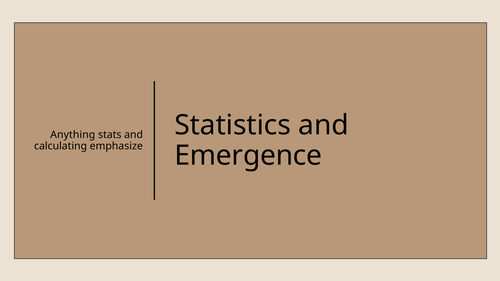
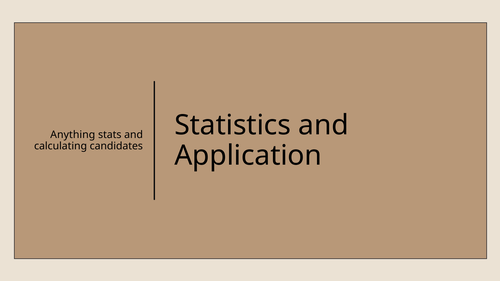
emphasize: emphasize -> candidates (116, 146)
Emergence: Emergence -> Application (248, 156)
